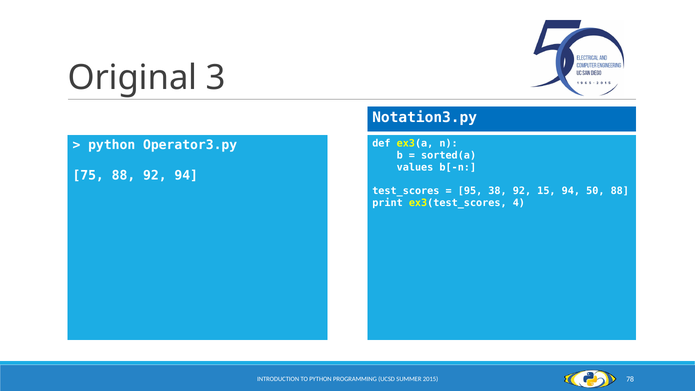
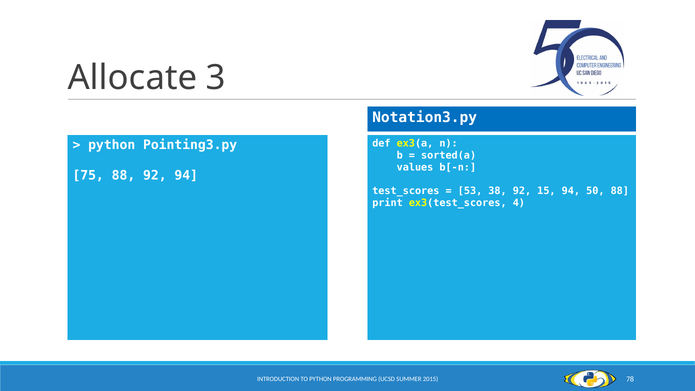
Original: Original -> Allocate (133, 78)
Operator3.py: Operator3.py -> Pointing3.py (190, 145)
95: 95 -> 53 (470, 191)
